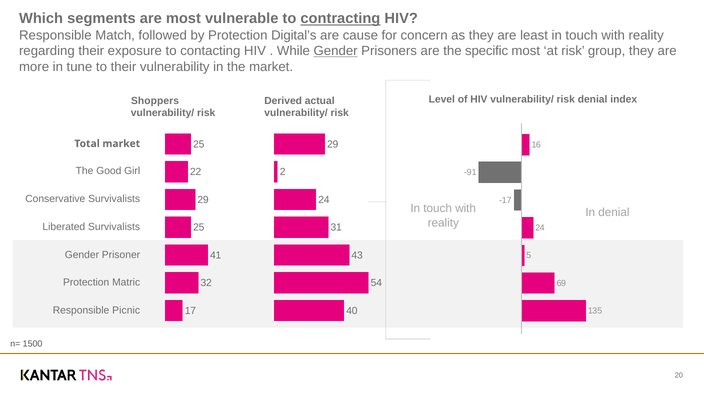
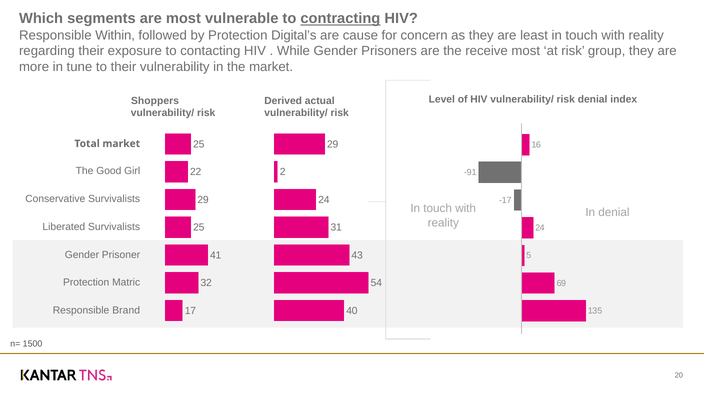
Match: Match -> Within (115, 35)
Gender underline: present -> none (336, 51)
specific: specific -> receive (487, 51)
Picnic: Picnic -> Brand (126, 310)
